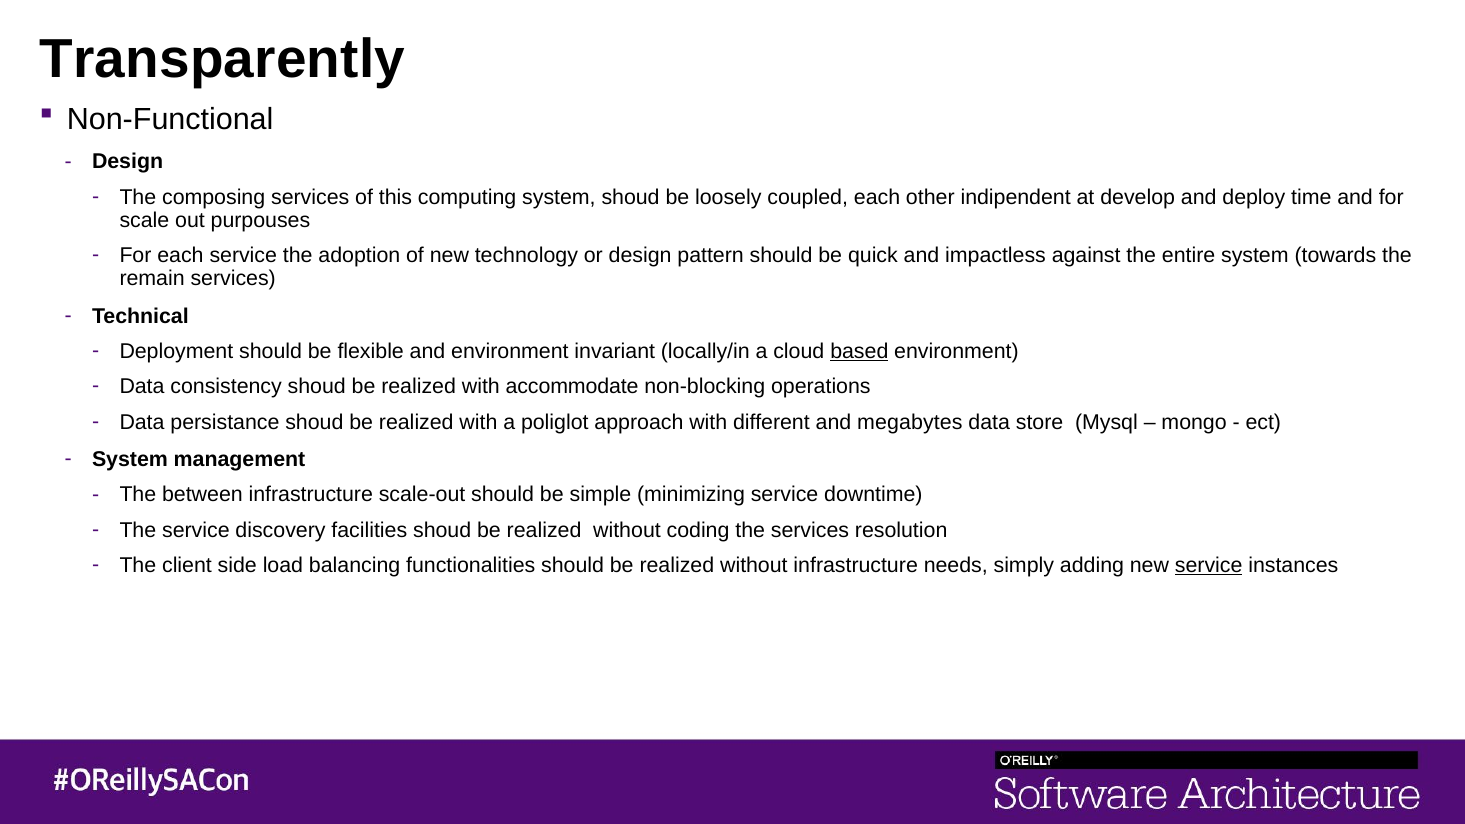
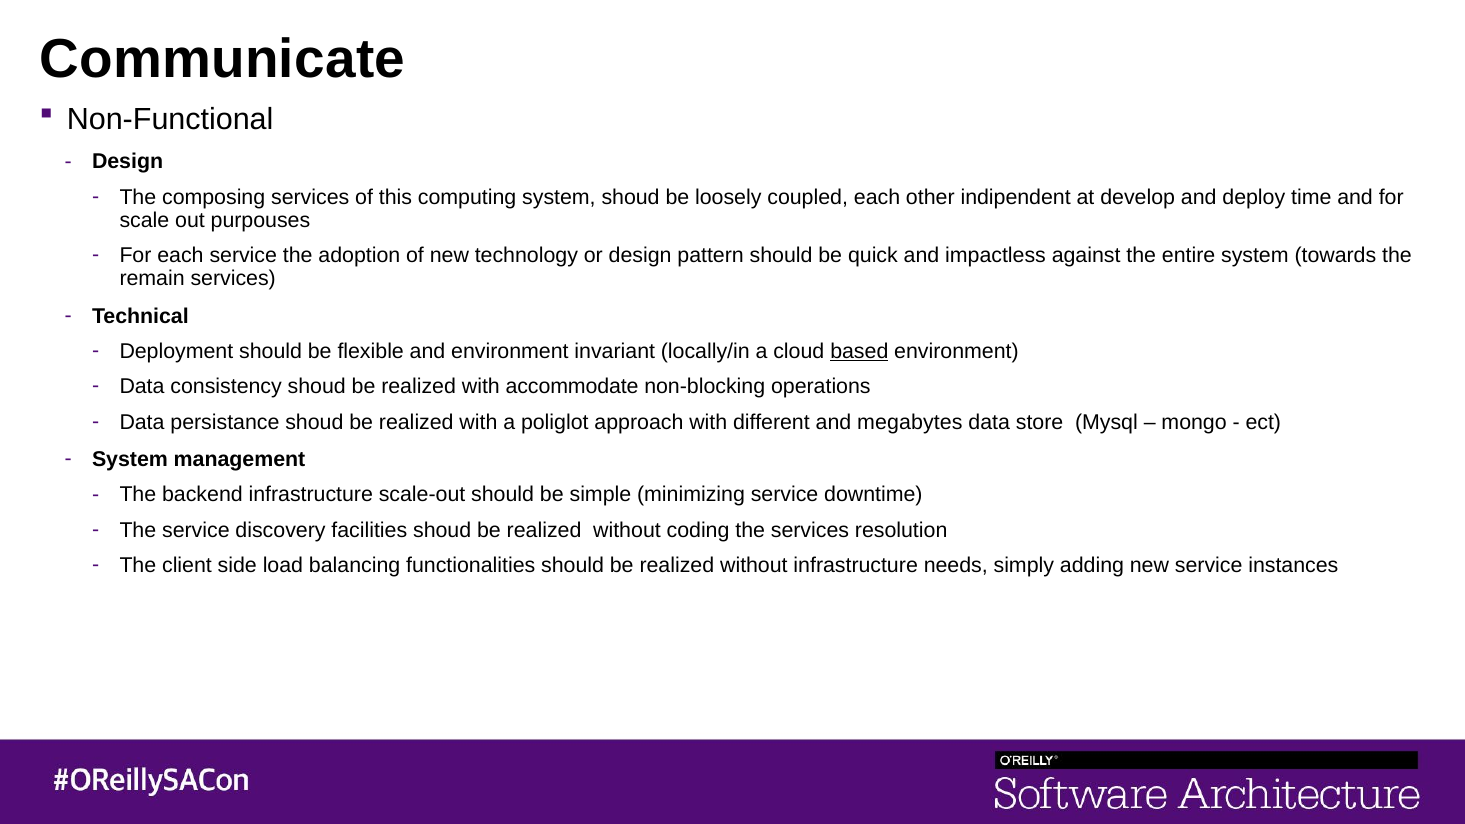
Transparently: Transparently -> Communicate (222, 59)
between: between -> backend (202, 495)
service underline: present -> none (1209, 565)
